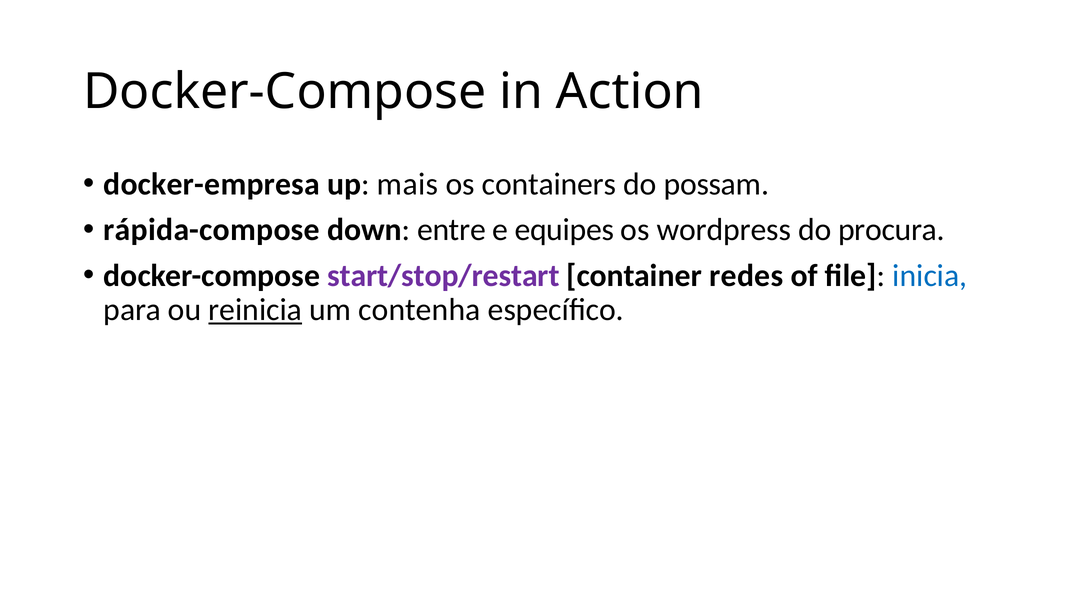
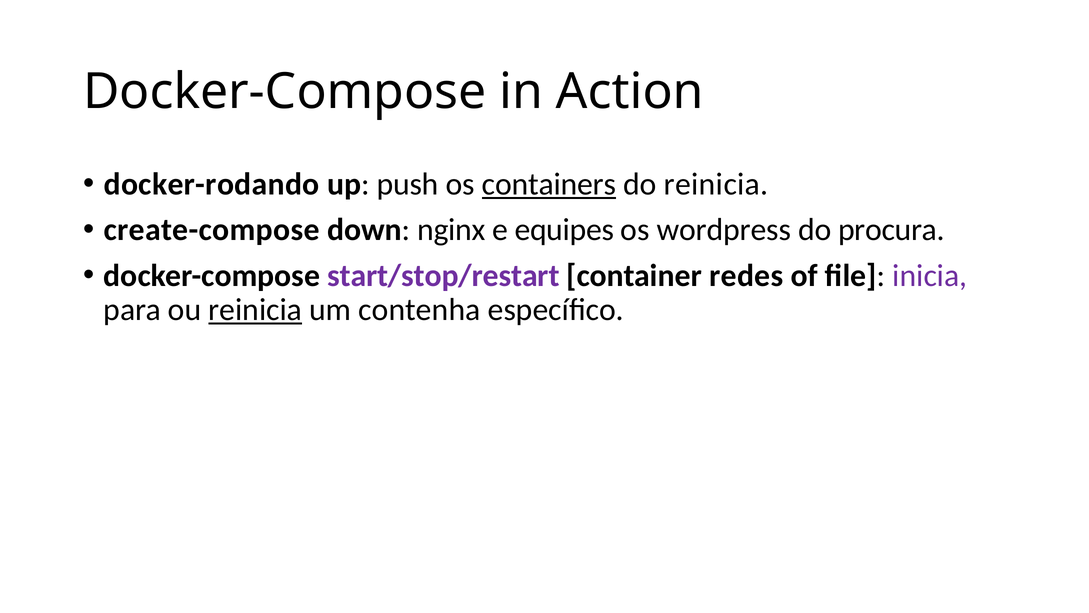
docker-empresa: docker-empresa -> docker-rodando (212, 184)
mais: mais -> push (408, 184)
containers underline: none -> present (549, 184)
do possam: possam -> reinicia (716, 184)
rápida-compose: rápida-compose -> create-compose (212, 230)
entre: entre -> nginx (451, 230)
inicia colour: blue -> purple (930, 275)
